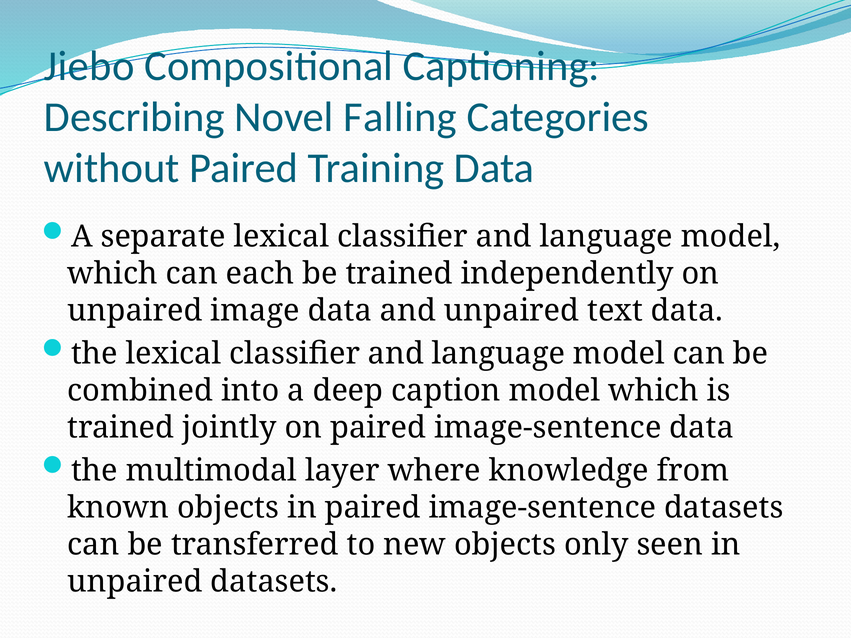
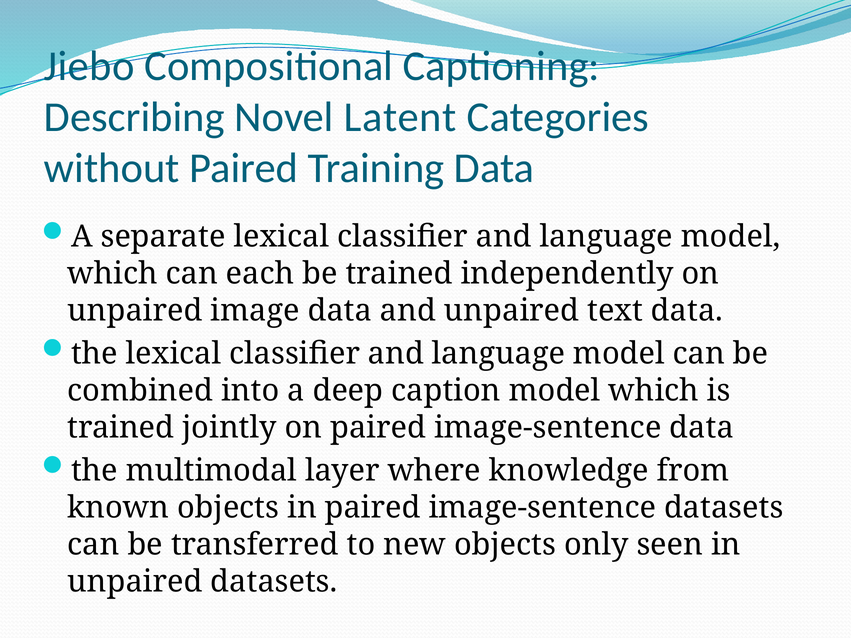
Falling: Falling -> Latent (400, 117)
